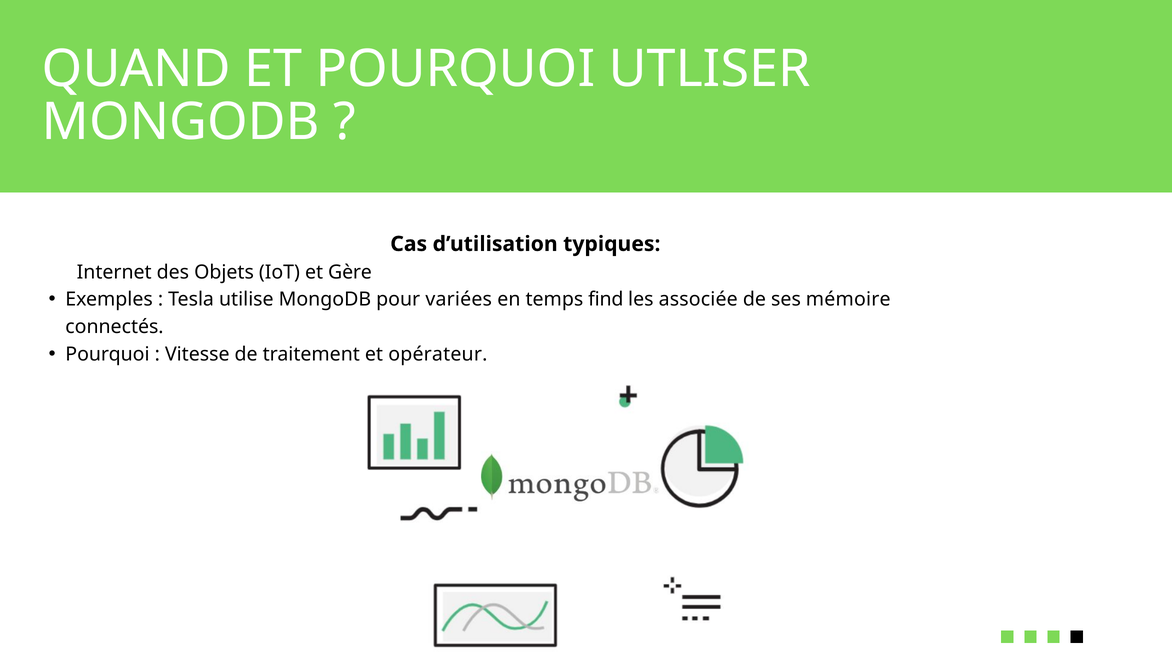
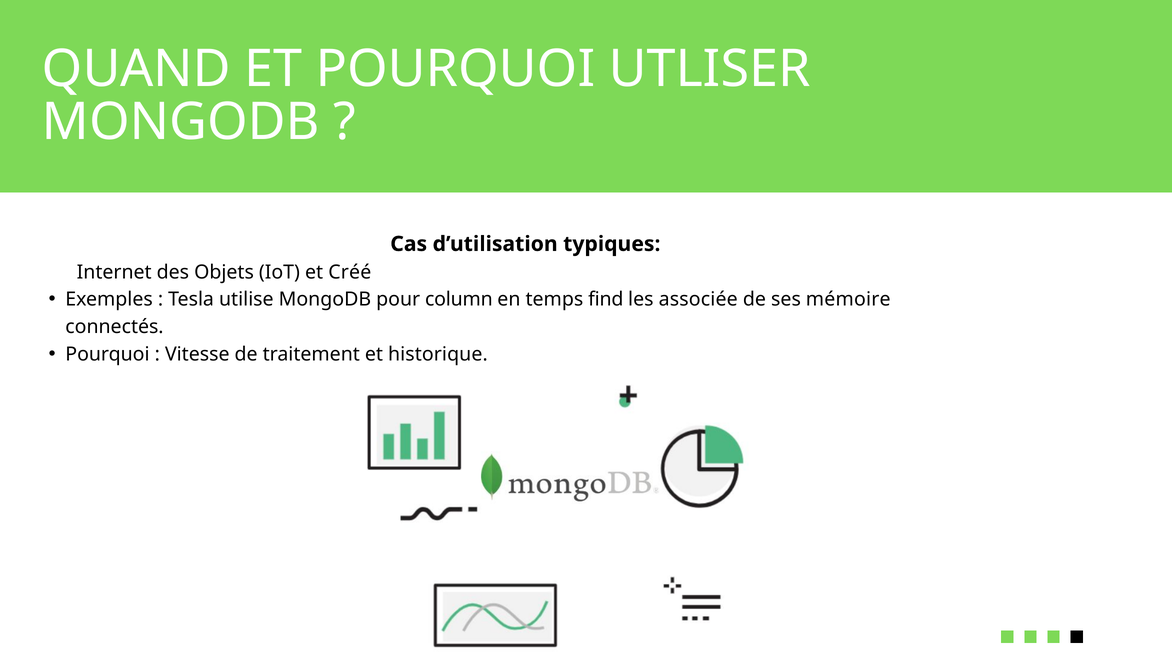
Gère: Gère -> Créé (350, 272)
variées: variées -> column (459, 300)
opérateur: opérateur -> historique (438, 354)
